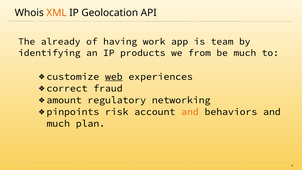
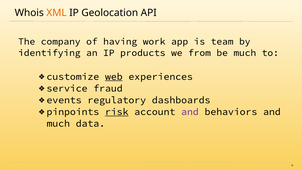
already: already -> company (61, 41)
correct: correct -> service (67, 88)
amount: amount -> events (64, 100)
networking: networking -> dashboards (181, 100)
risk underline: none -> present (117, 112)
and colour: orange -> purple (190, 112)
plan: plan -> data (90, 123)
